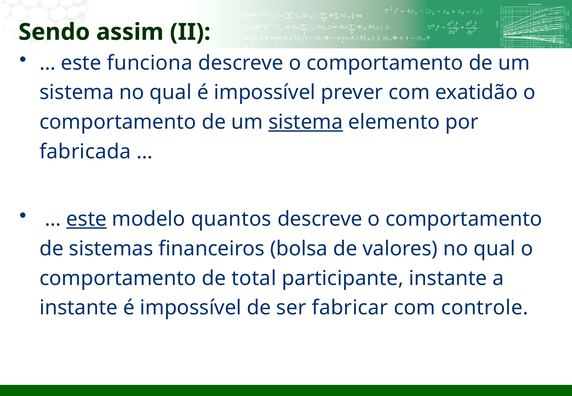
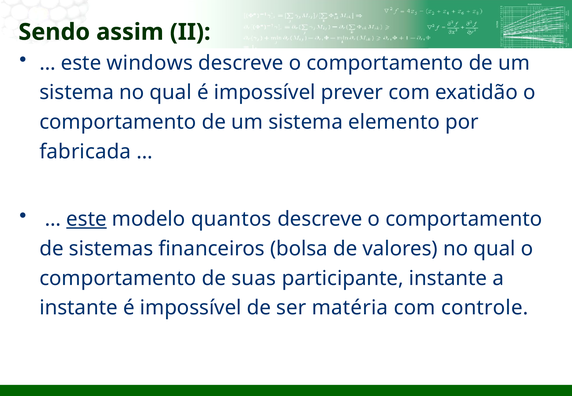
funciona: funciona -> windows (150, 63)
sistema underline: present -> none (306, 122)
total: total -> suas (254, 278)
fabricar: fabricar -> matéria (350, 308)
